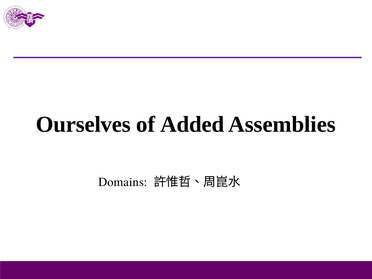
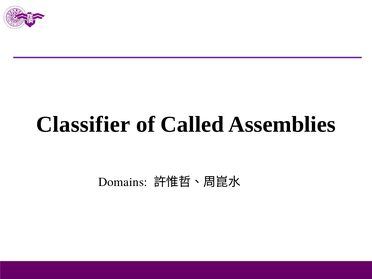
Ourselves: Ourselves -> Classifier (83, 124)
Added: Added -> Called (192, 124)
